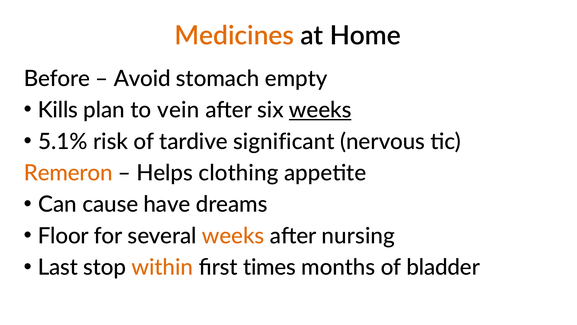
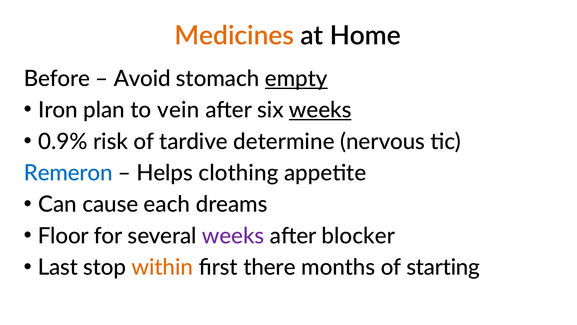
empty underline: none -> present (296, 79)
Kills: Kills -> Iron (58, 110)
5.1%: 5.1% -> 0.9% (63, 141)
significant: significant -> determine (284, 141)
Remeron colour: orange -> blue (68, 173)
have: have -> each (167, 204)
weeks colour: orange -> purple (233, 236)
nursing: nursing -> blocker (358, 236)
times: times -> there (270, 267)
bladder: bladder -> starting (443, 267)
